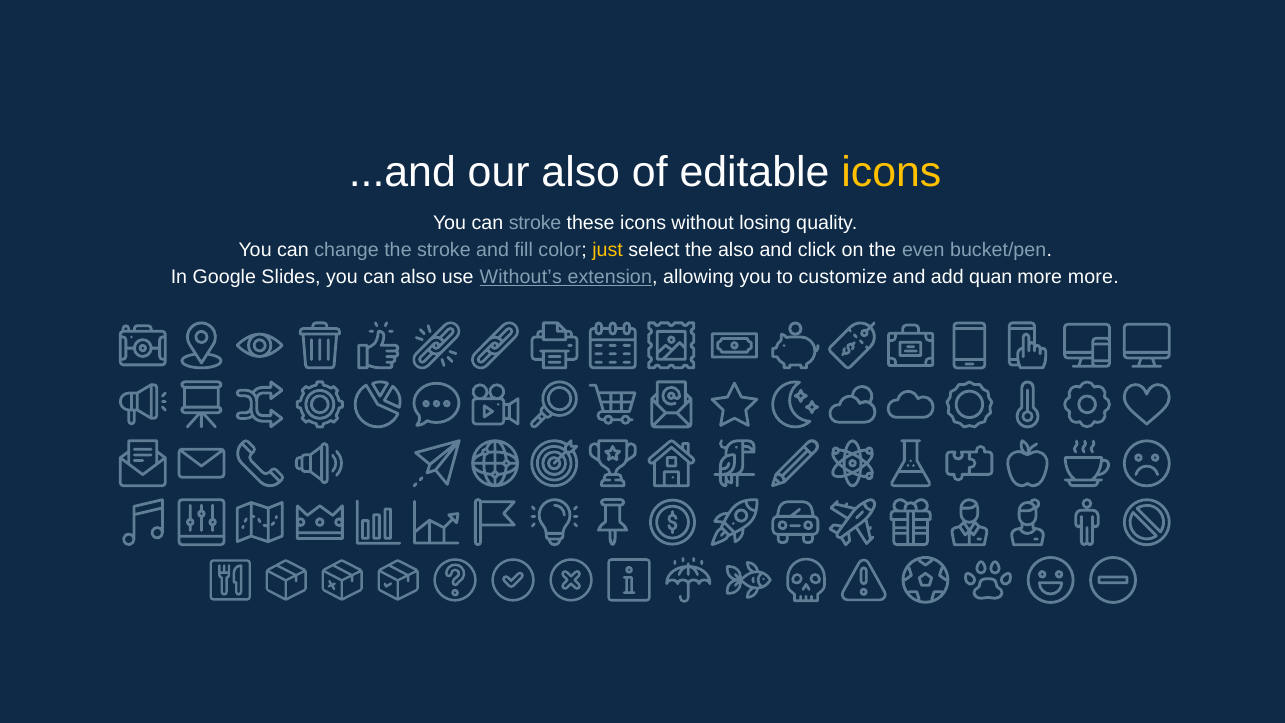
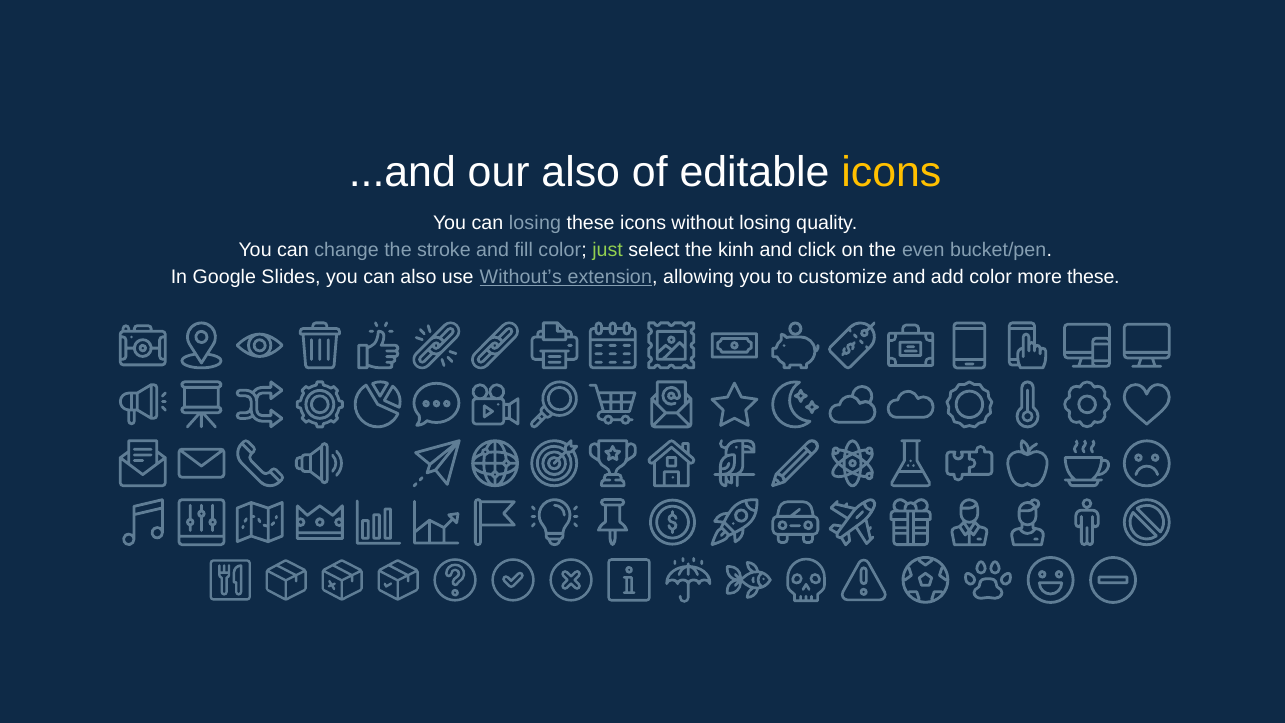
can stroke: stroke -> losing (535, 223)
just colour: yellow -> light green (608, 250)
the also: also -> kinh (736, 250)
add quan: quan -> color (991, 277)
more more: more -> these (1093, 277)
